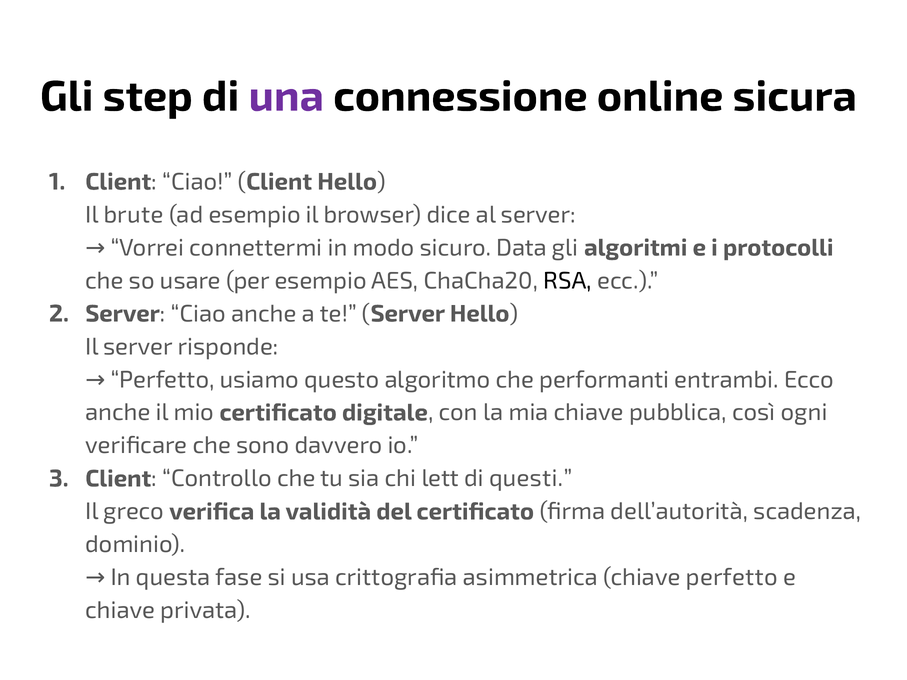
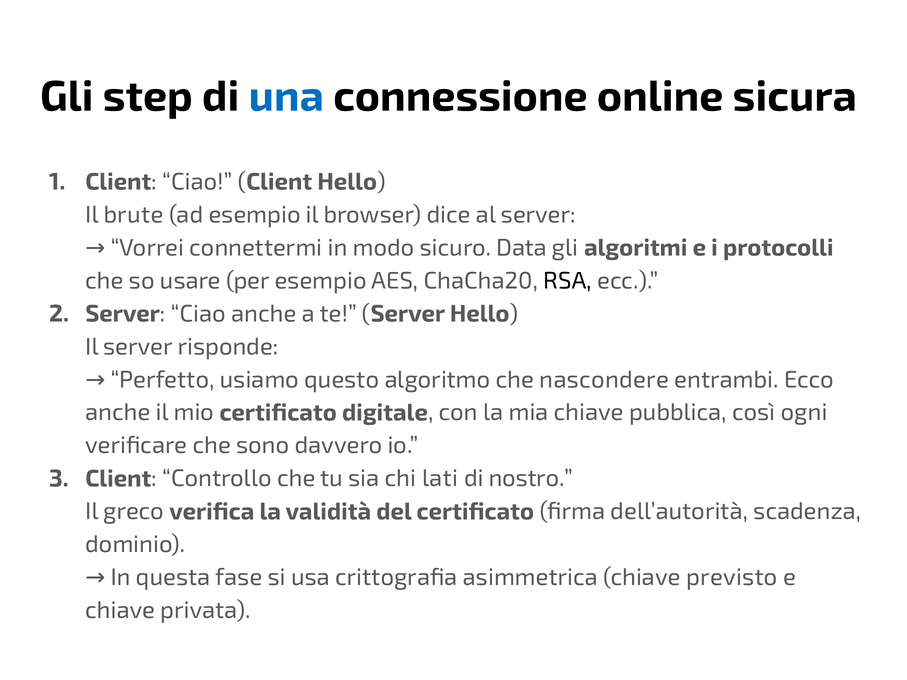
una colour: purple -> blue (286, 97)
performanti: performanti -> nascondere (604, 380)
lett: lett -> lati (440, 479)
questi: questi -> nostro (531, 479)
chiave perfetto: perfetto -> previsto (732, 578)
